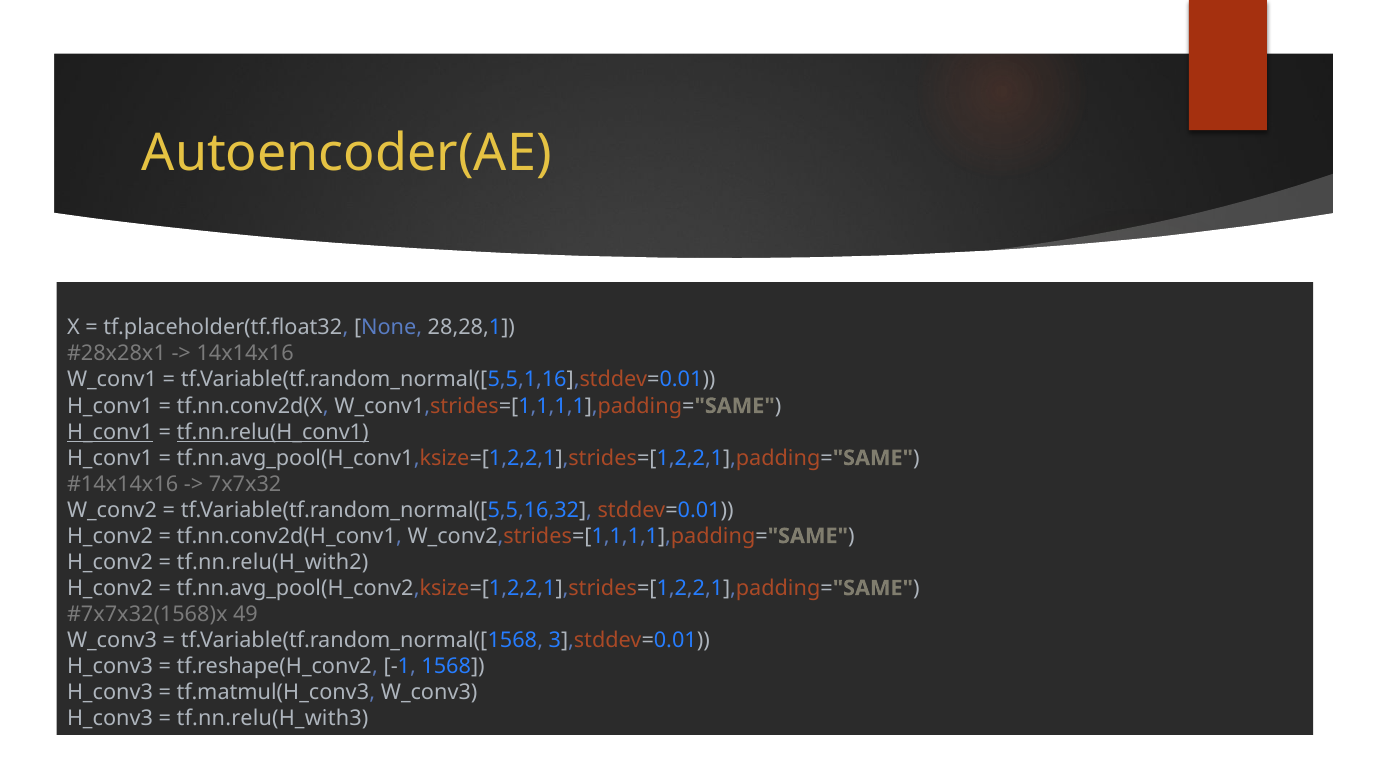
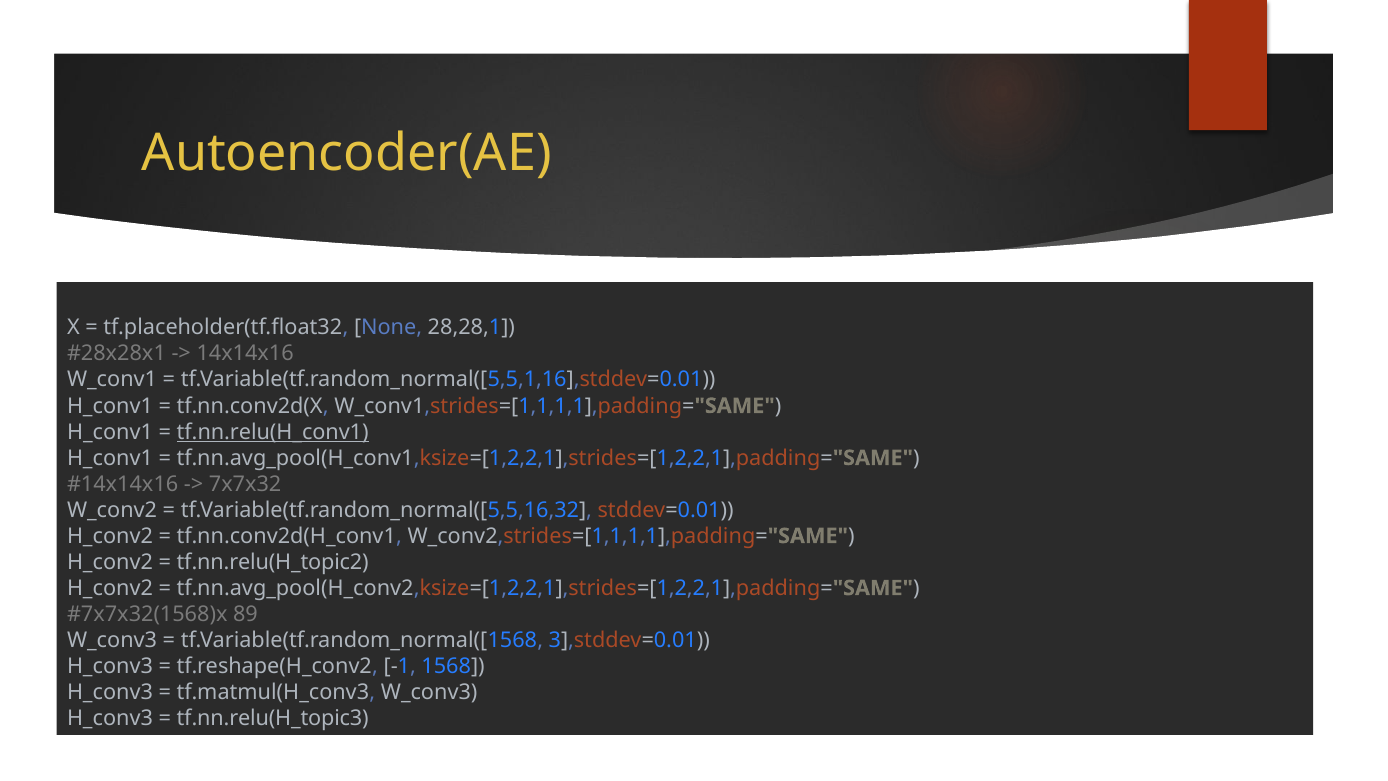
H_conv1 underline: present -> none (110, 432)
tf.nn.relu(H_with2: tf.nn.relu(H_with2 -> tf.nn.relu(H_topic2 (273, 562)
49: 49 -> 89 (245, 614)
tf.nn.relu(H_with3: tf.nn.relu(H_with3 -> tf.nn.relu(H_topic3 (273, 718)
